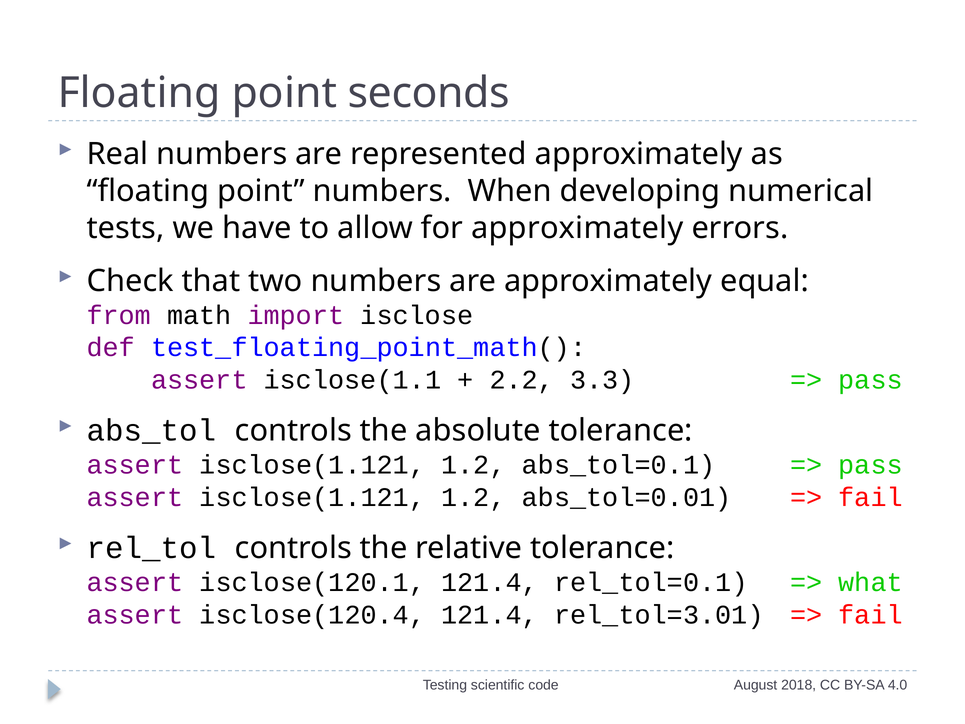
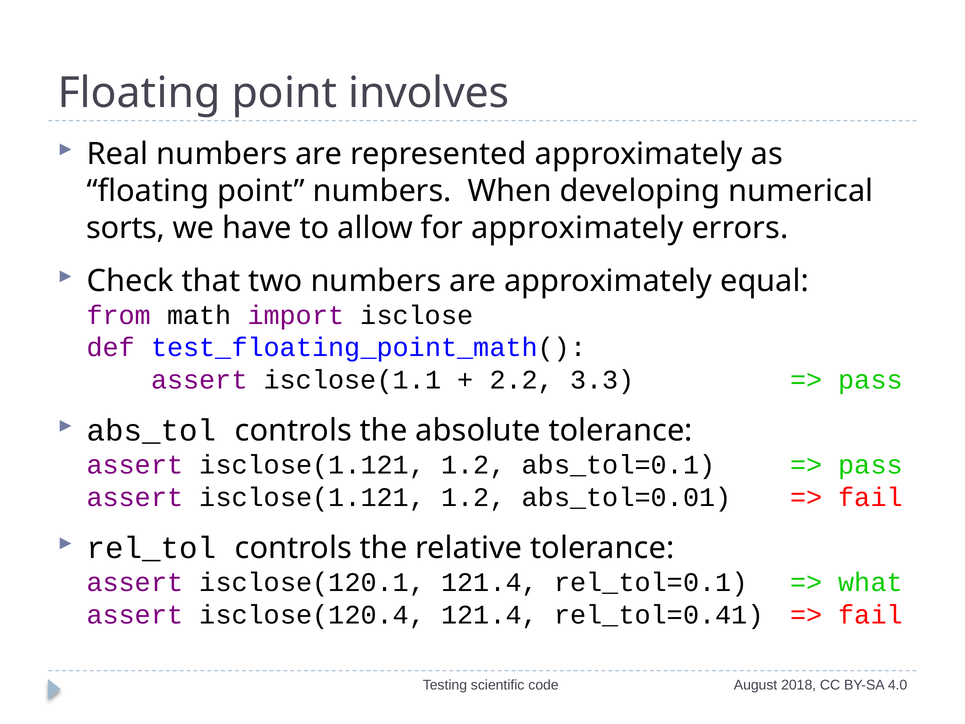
seconds: seconds -> involves (429, 93)
tests: tests -> sorts (126, 228)
rel_tol=3.01: rel_tol=3.01 -> rel_tol=0.41 (659, 614)
